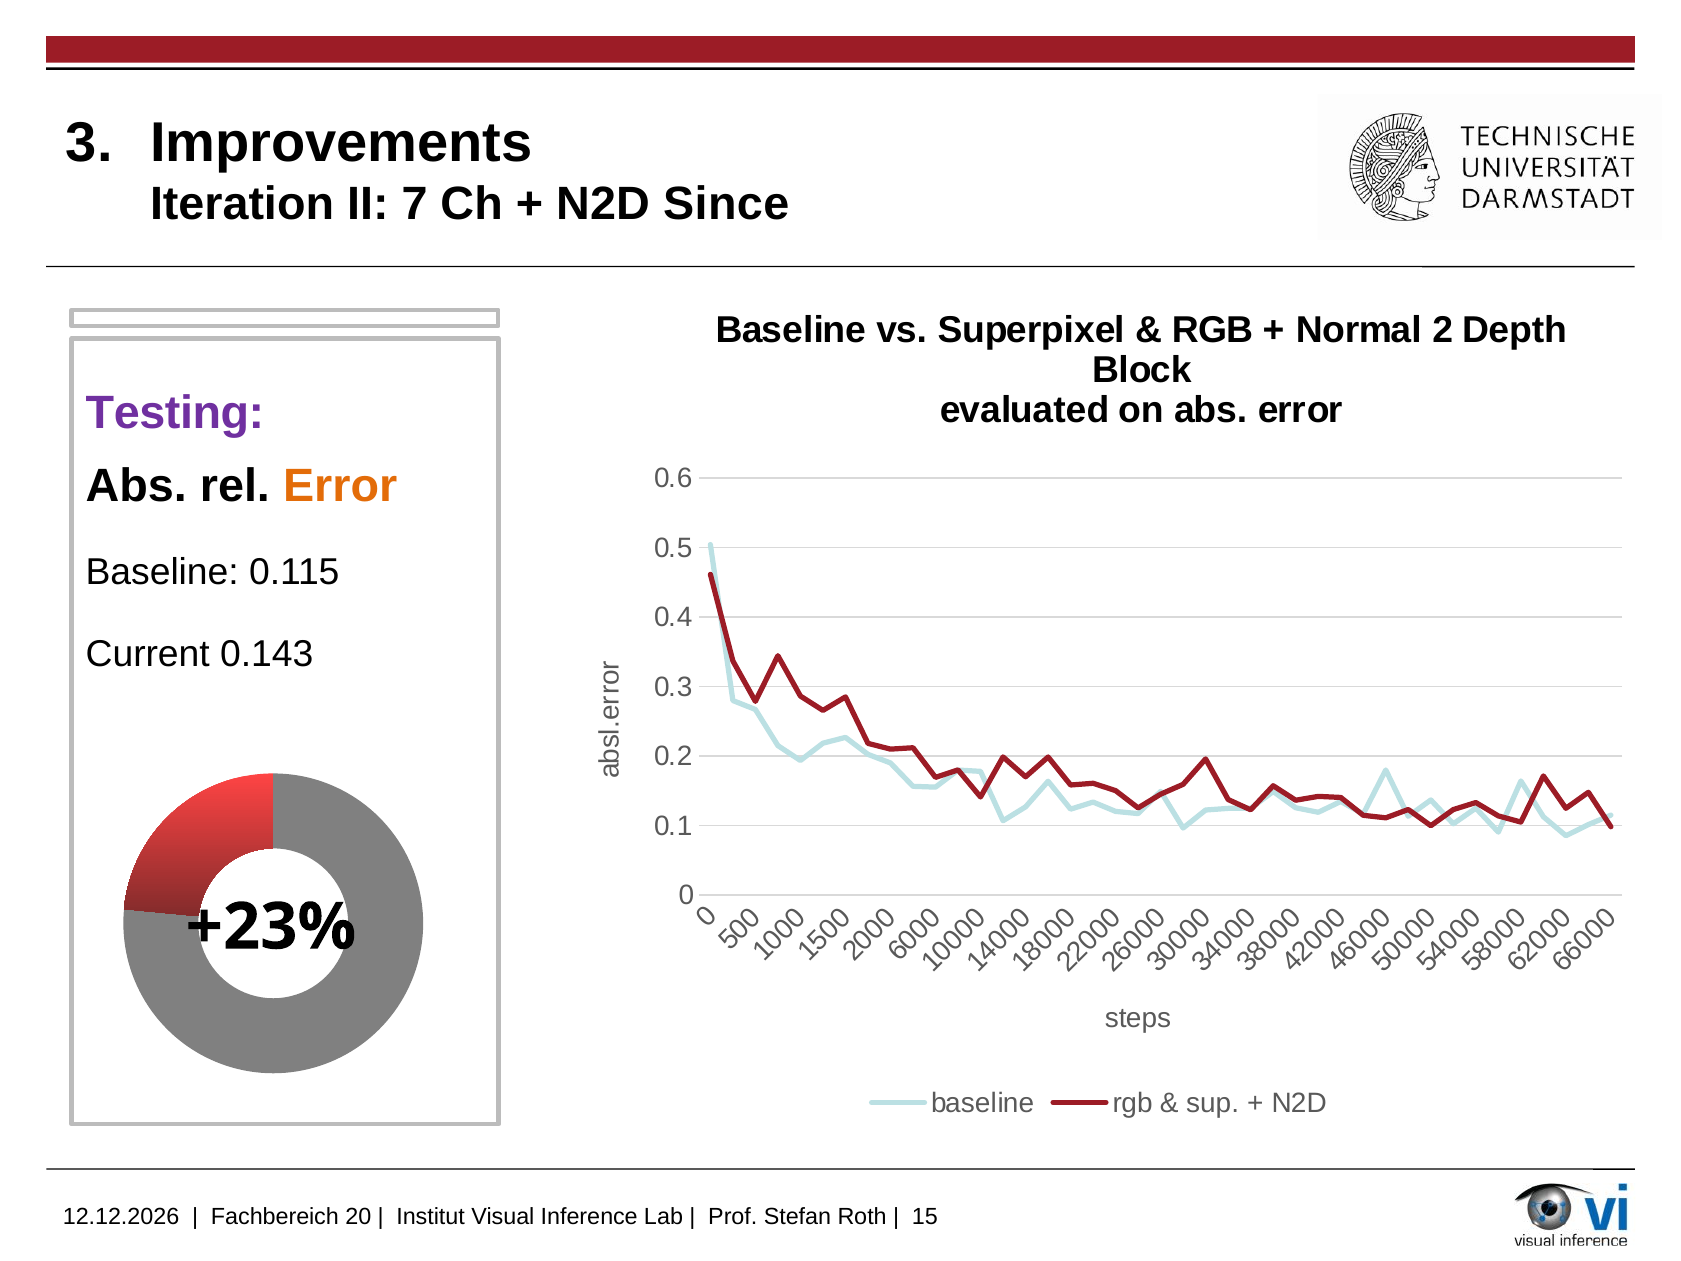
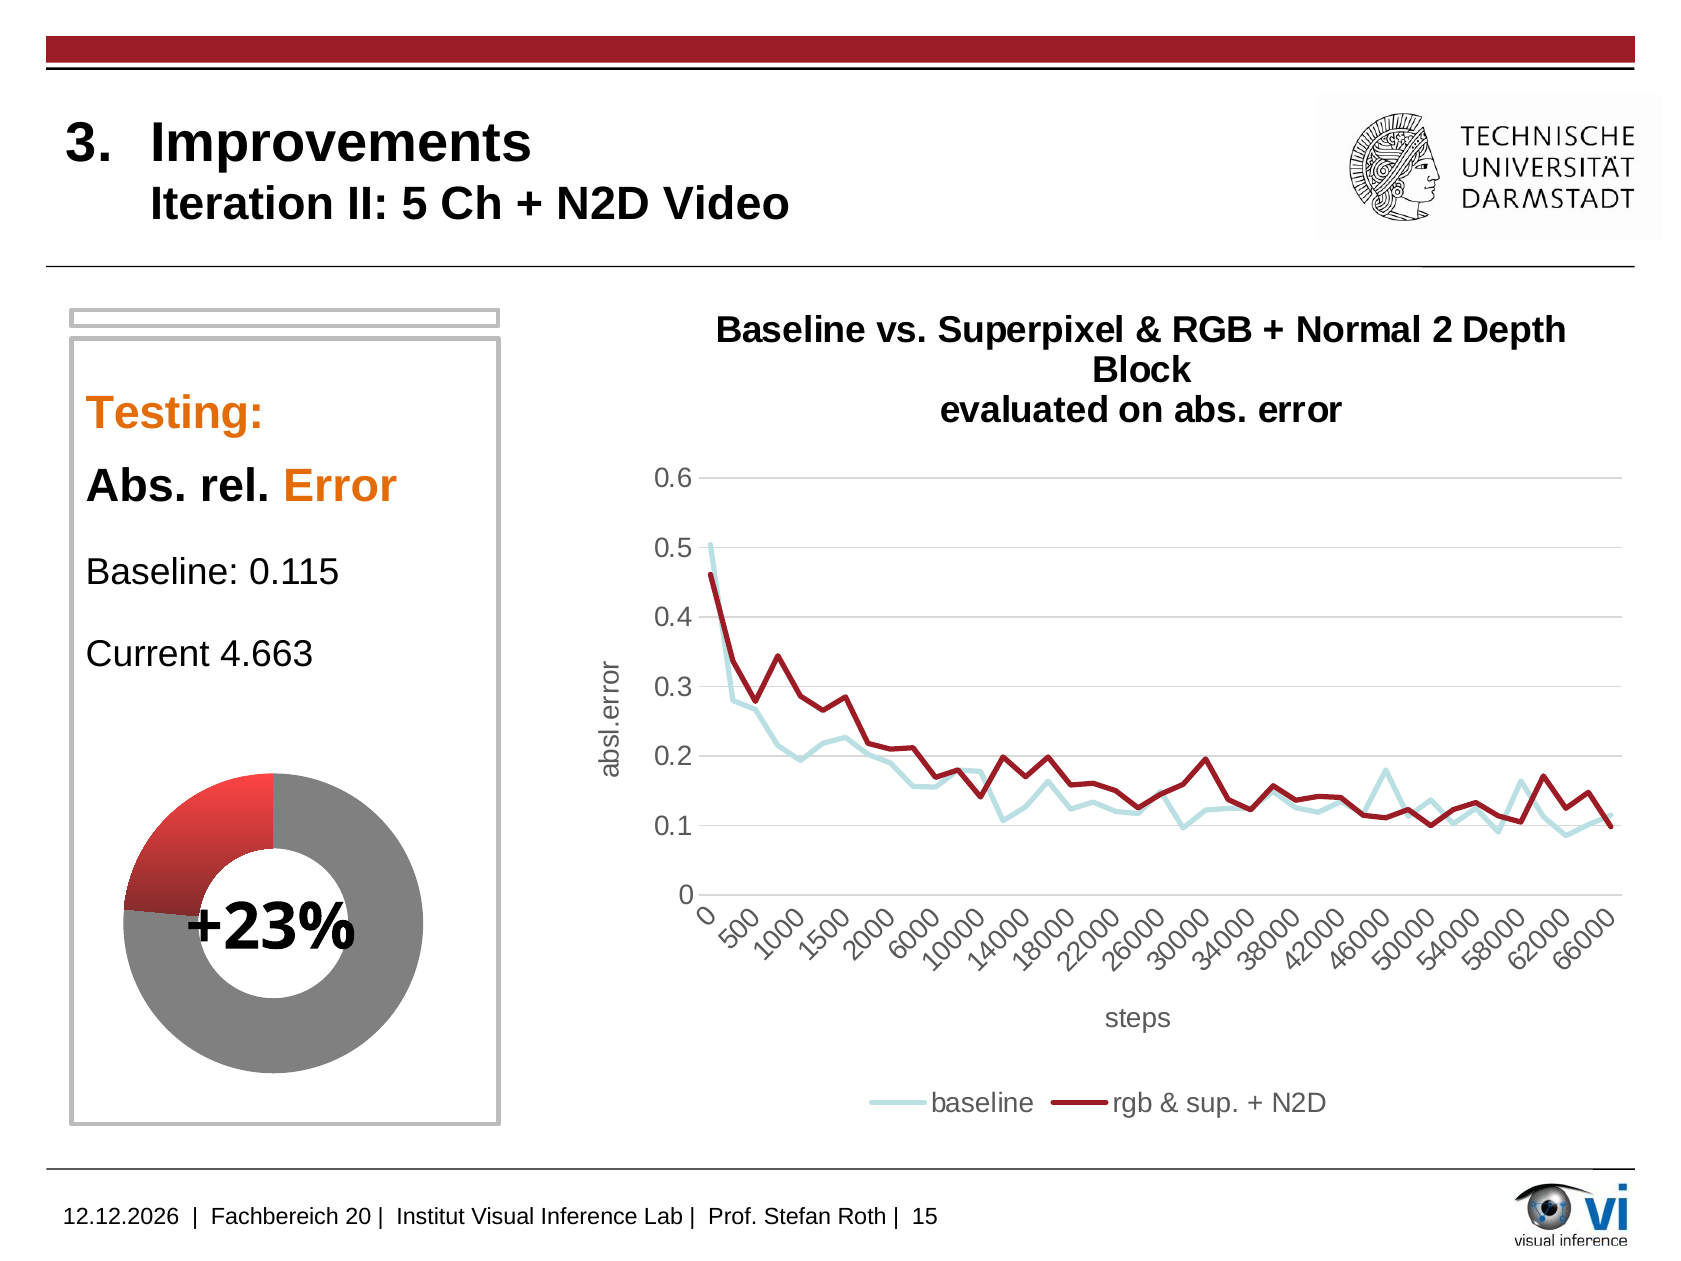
II 7: 7 -> 5 (415, 204)
Since: Since -> Video (726, 204)
Testing colour: purple -> orange (175, 413)
0.143: 0.143 -> 4.663 (267, 654)
